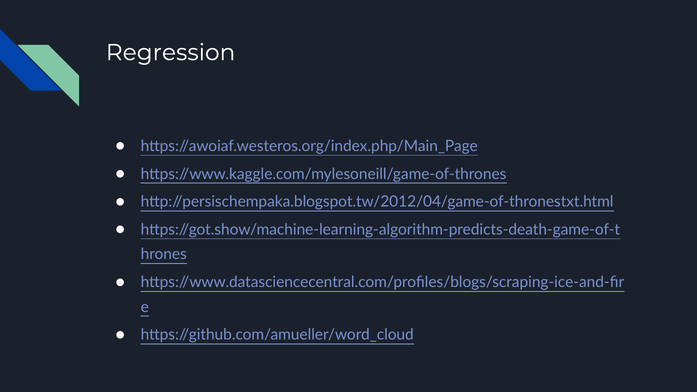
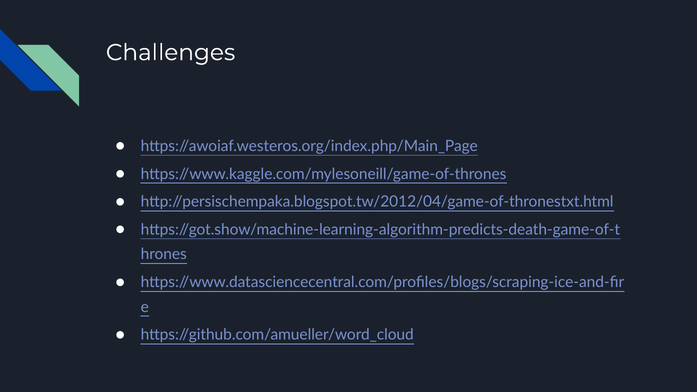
Regression: Regression -> Challenges (171, 53)
